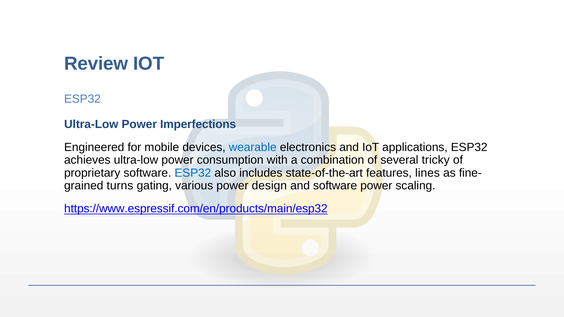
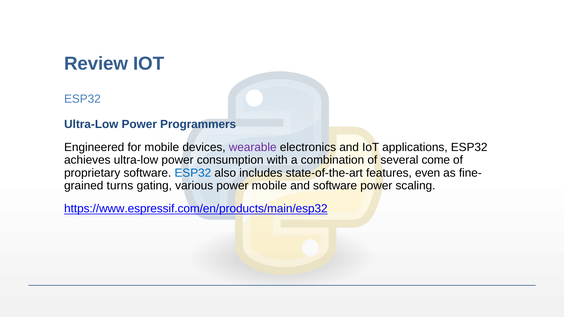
Imperfections: Imperfections -> Programmers (198, 124)
wearable colour: blue -> purple (253, 148)
tricky: tricky -> come (436, 160)
lines: lines -> even (428, 173)
power design: design -> mobile (269, 186)
